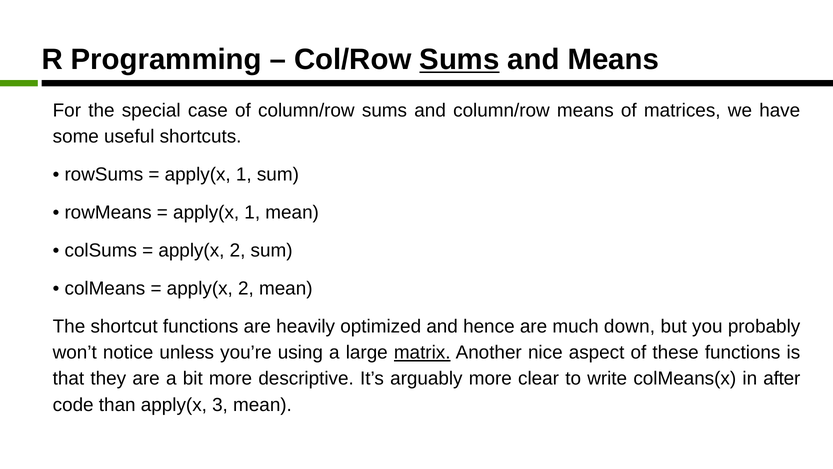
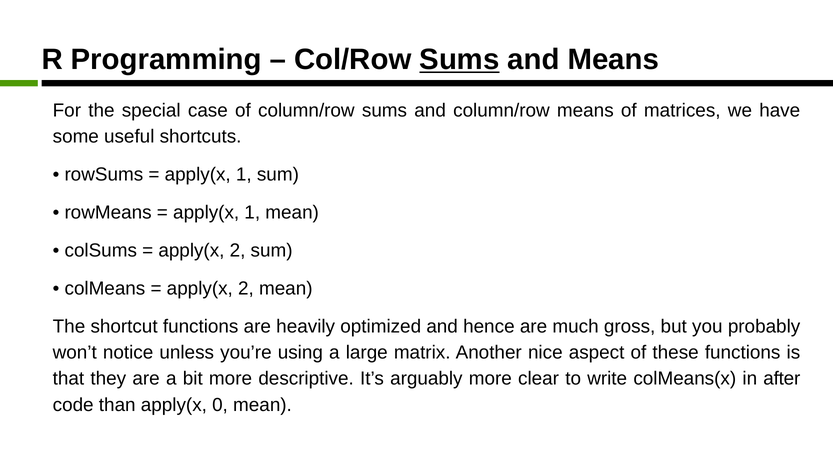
down: down -> gross (630, 326)
matrix underline: present -> none (422, 352)
3: 3 -> 0 (220, 404)
